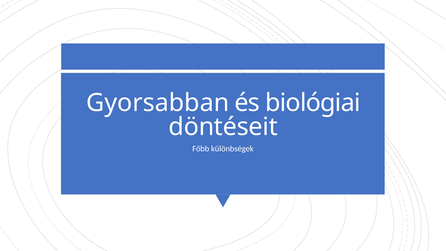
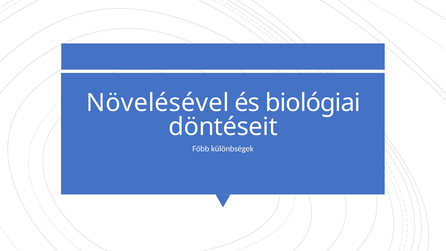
Gyorsabban: Gyorsabban -> Növelésével (158, 103)
